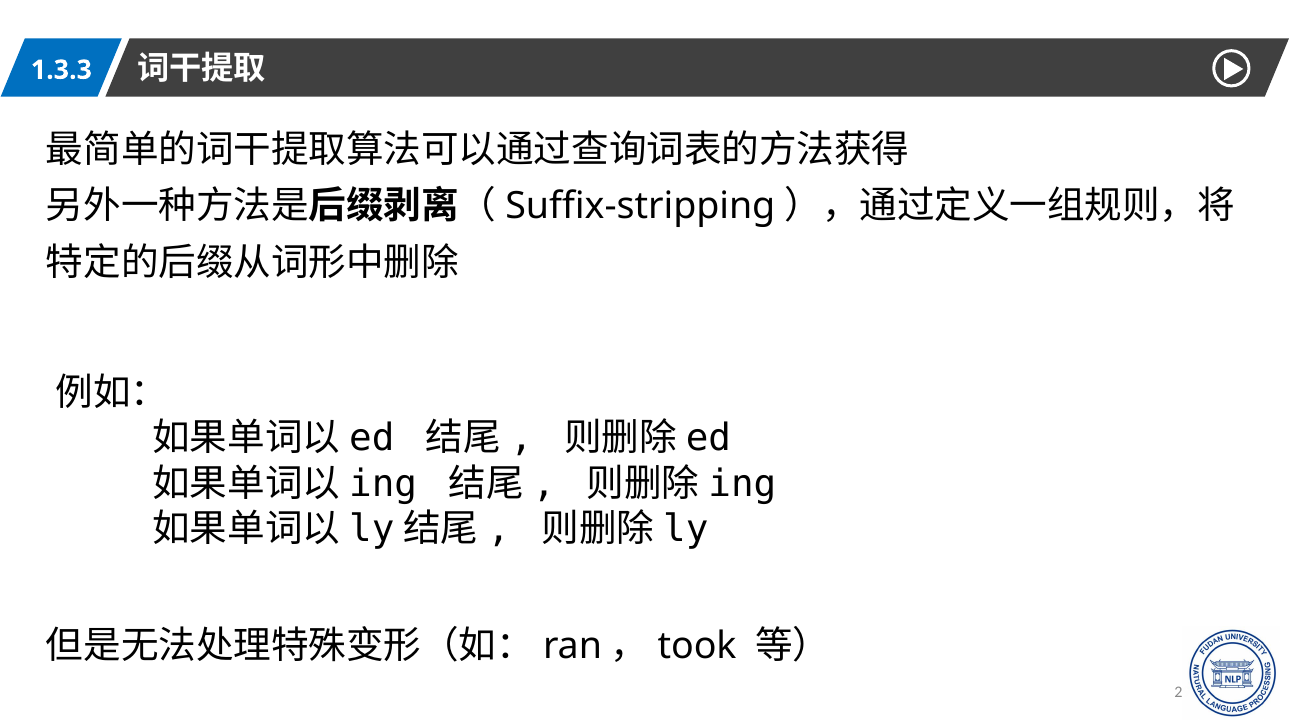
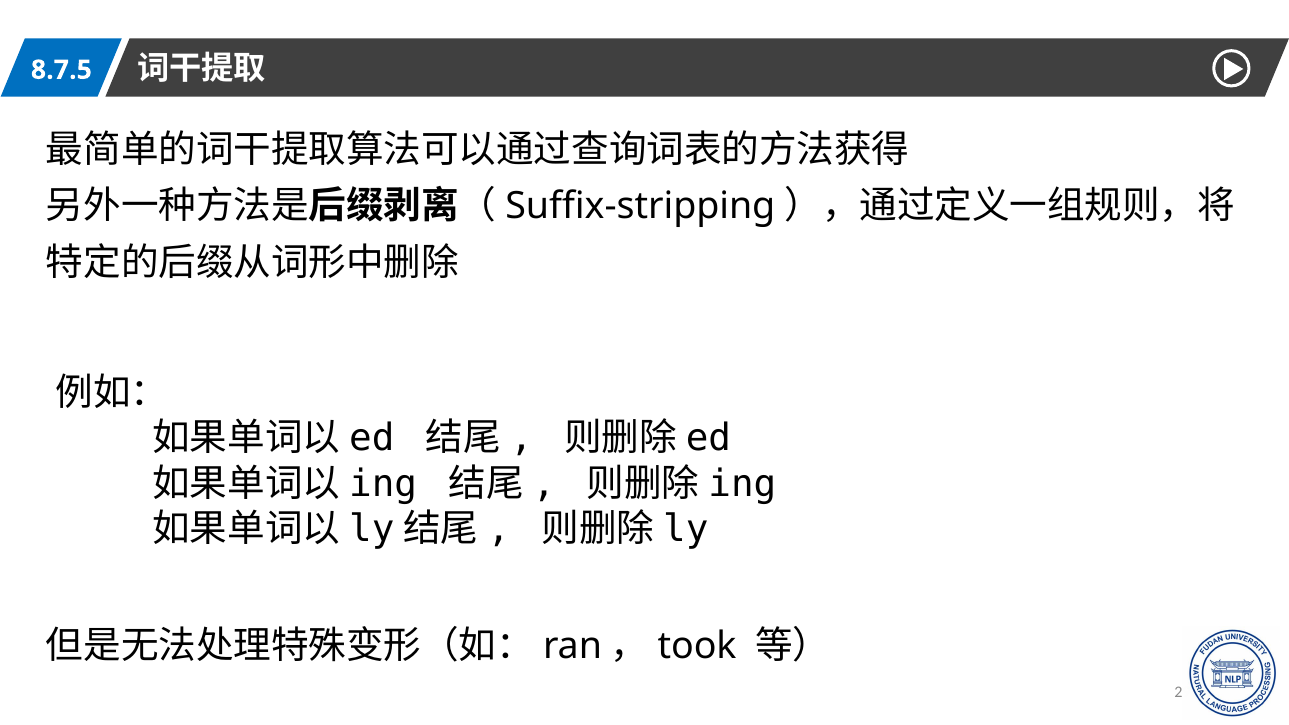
1.3.3: 1.3.3 -> 8.7.5 (61, 70)
